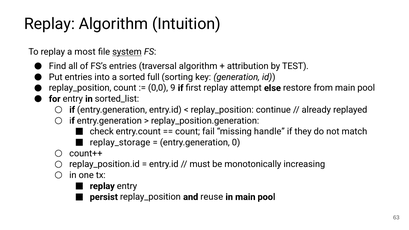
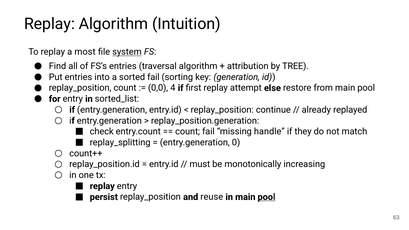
TEST: TEST -> TREE (295, 66)
sorted full: full -> fail (153, 77)
9: 9 -> 4 (173, 88)
replay_storage: replay_storage -> replay_splitting (120, 143)
pool underline: none -> present (266, 197)
